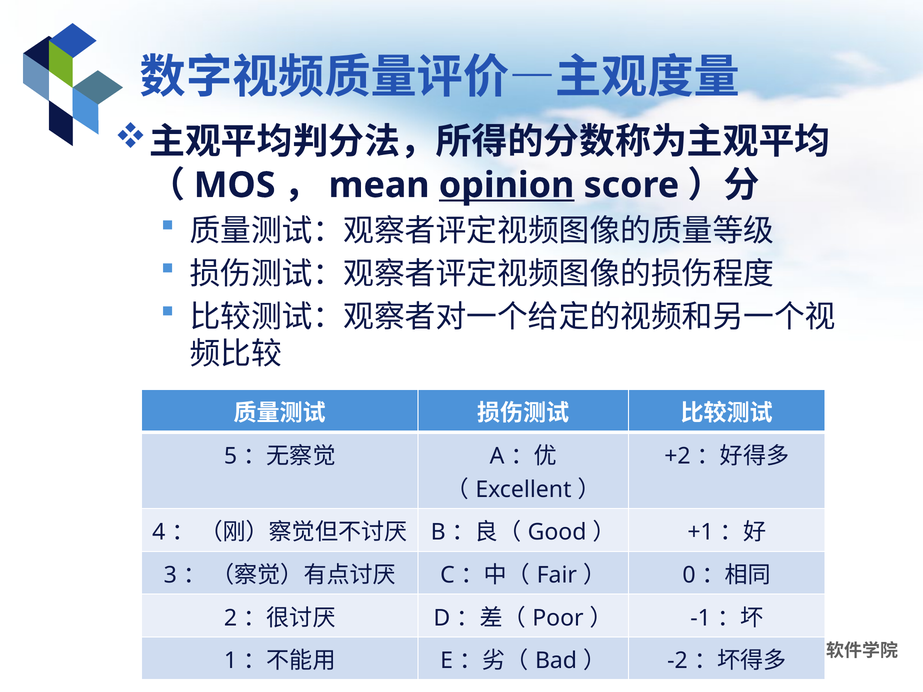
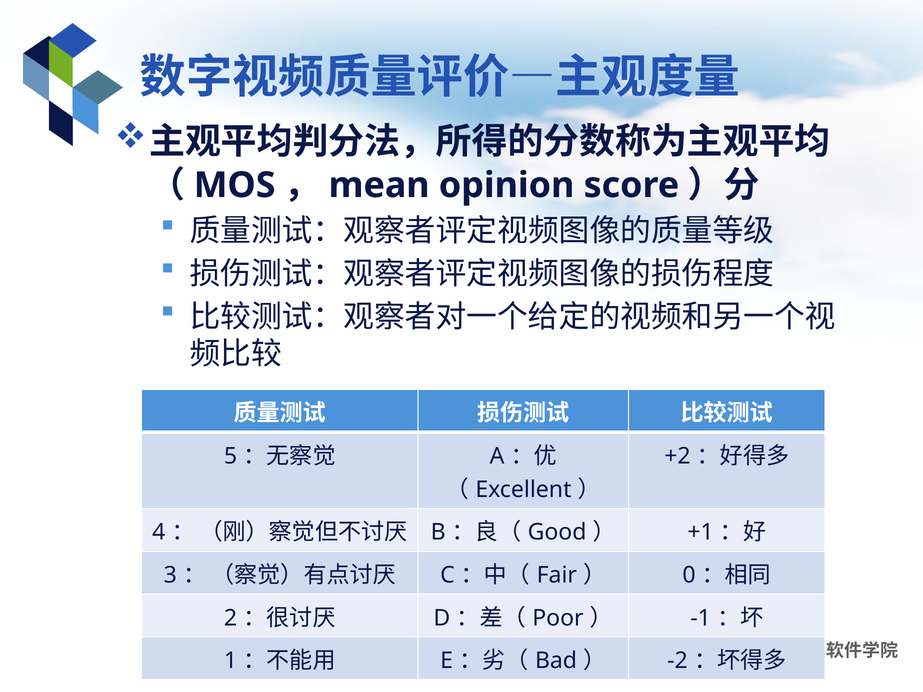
opinion underline: present -> none (507, 185)
